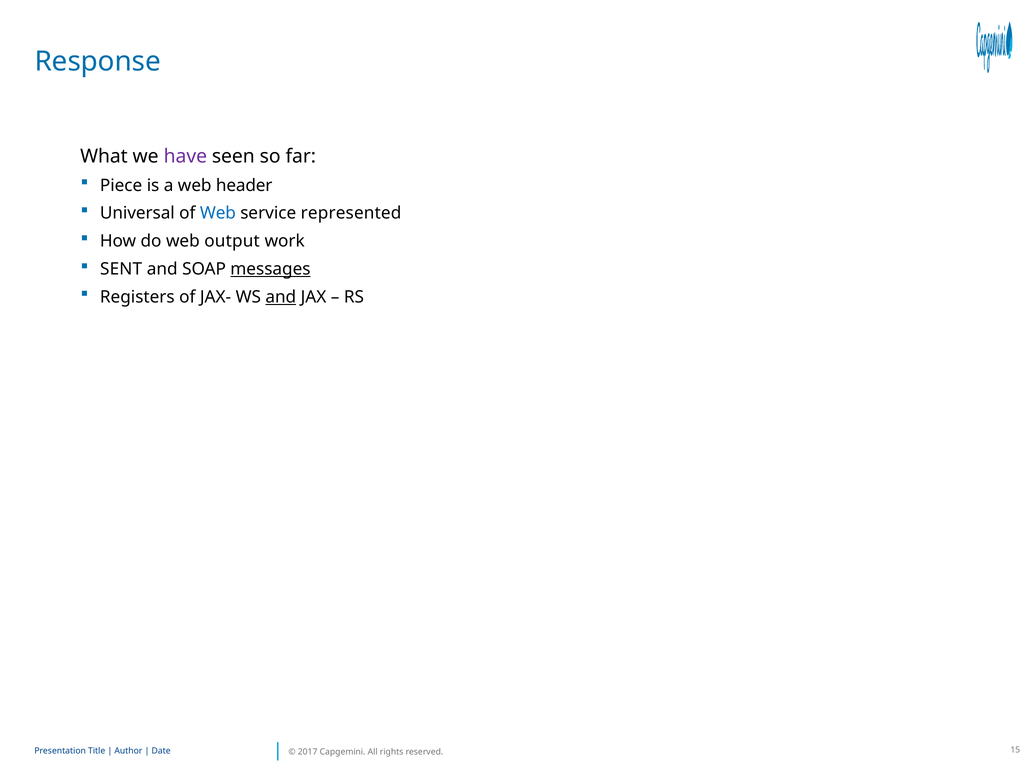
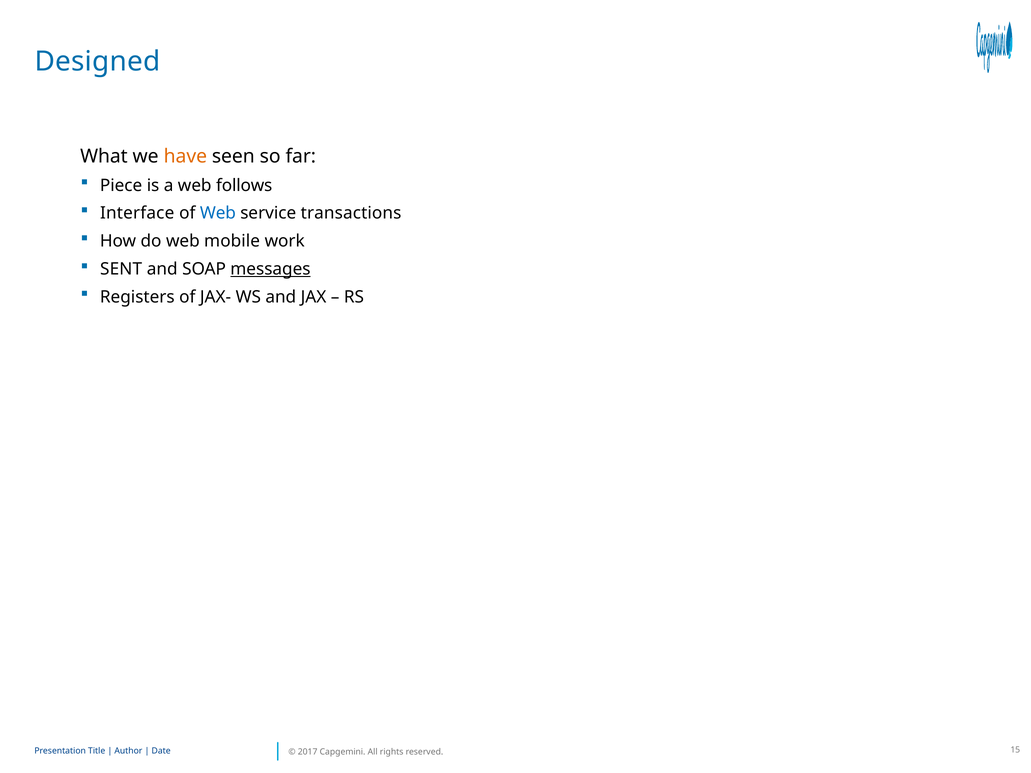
Response: Response -> Designed (98, 62)
have colour: purple -> orange (185, 156)
header: header -> follows (244, 185)
Universal: Universal -> Interface (137, 213)
represented: represented -> transactions (351, 213)
output: output -> mobile (232, 241)
and underline: present -> none (281, 297)
